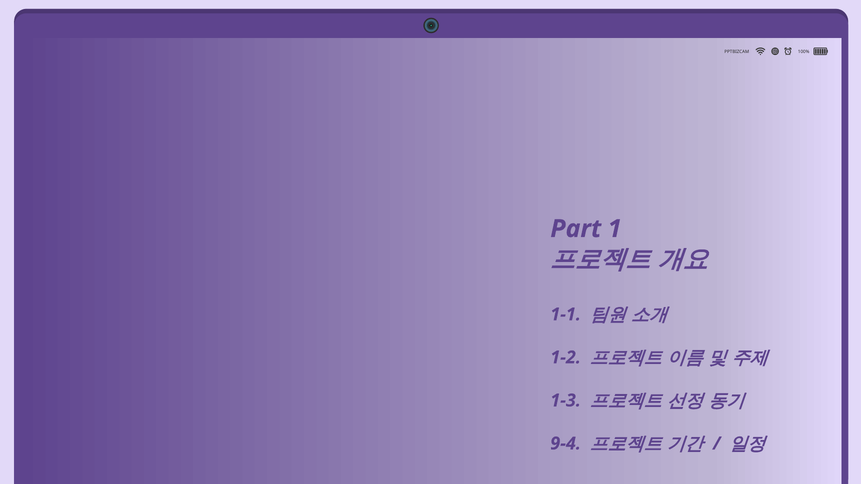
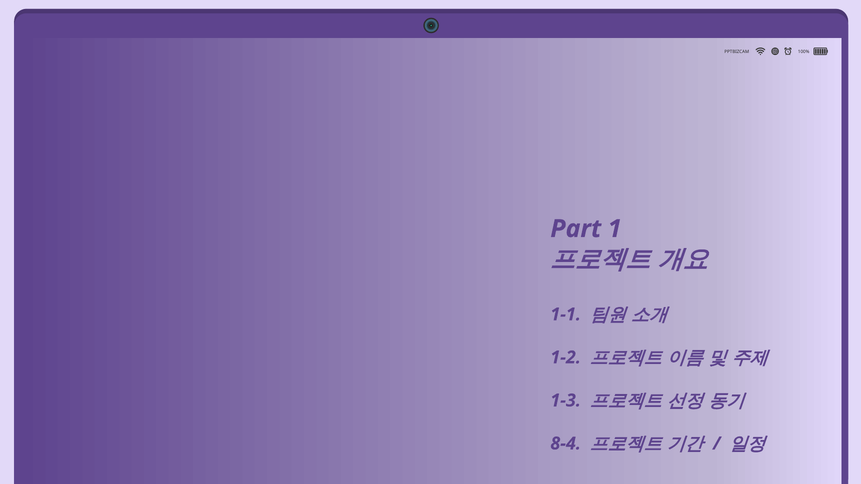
9-4: 9-4 -> 8-4 (566, 444)
